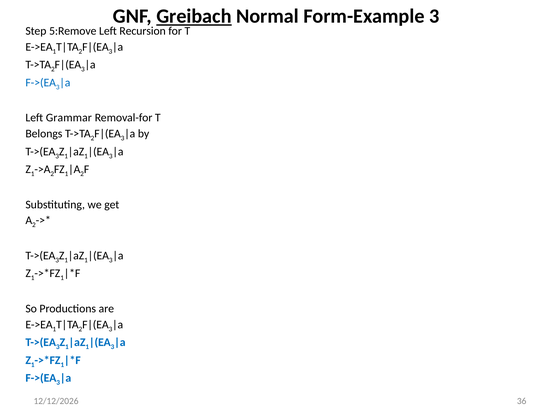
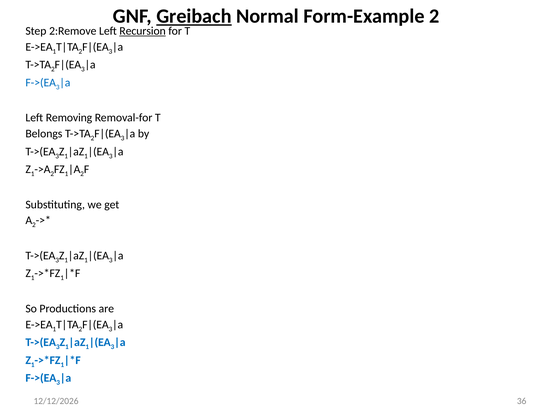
Form-Example 3: 3 -> 2 (434, 16)
5:Remove: 5:Remove -> 2:Remove (73, 31)
Recursion underline: none -> present (143, 31)
Grammar: Grammar -> Removing (69, 118)
